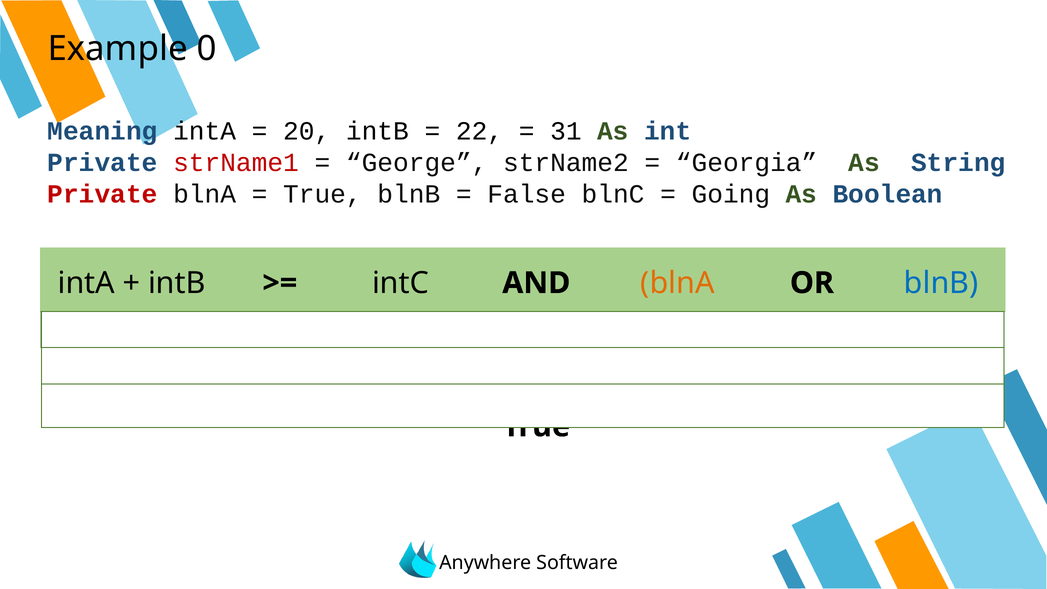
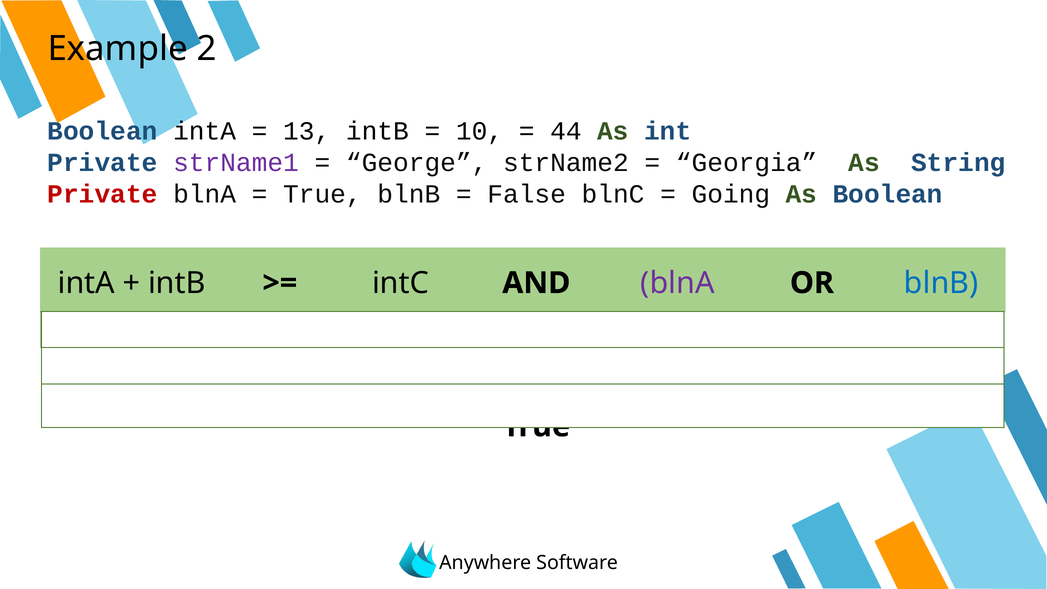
0: 0 -> 2 (207, 49)
Meaning: Meaning -> Boolean (102, 131)
20: 20 -> 13 (307, 131)
22: 22 -> 10 (479, 131)
31: 31 -> 44 (566, 131)
strName1 colour: red -> purple (236, 163)
blnA colour: orange -> purple (677, 283)
